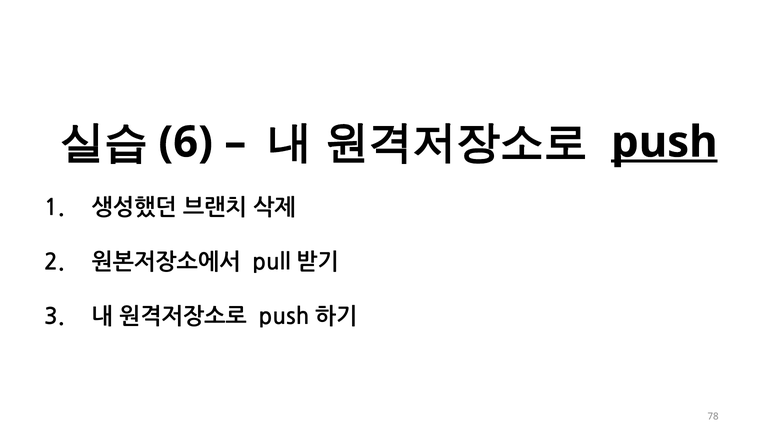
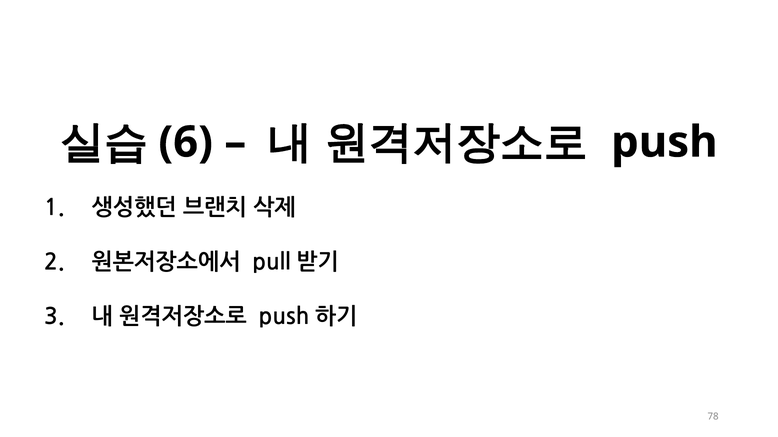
push underline: present -> none (664, 142)
